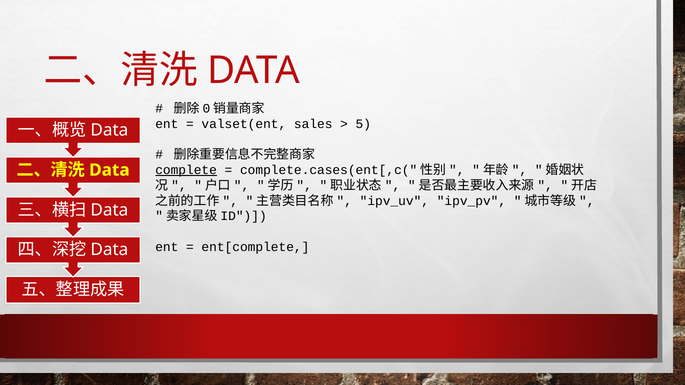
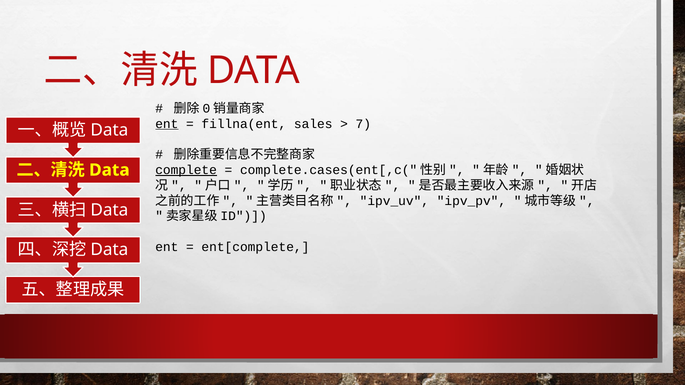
ent underline: none -> present (167, 124)
valset(ent: valset(ent -> fillna(ent (244, 124)
5: 5 -> 7 (363, 124)
